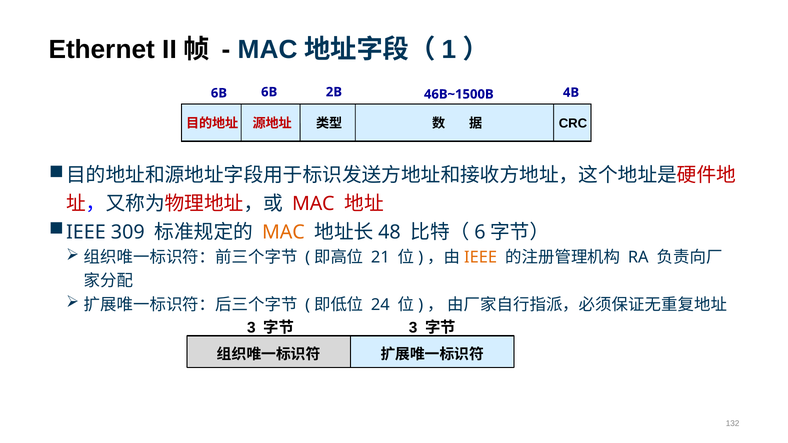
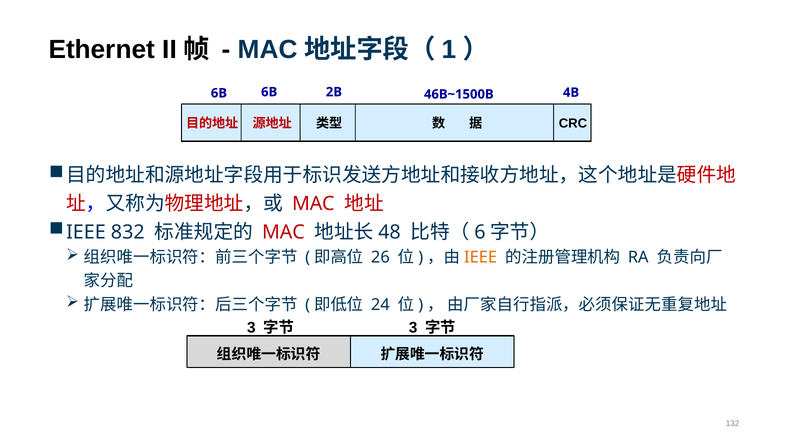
309: 309 -> 832 (128, 232)
MAC colour: orange -> red (283, 232)
21: 21 -> 26 (380, 258)
